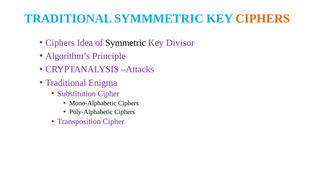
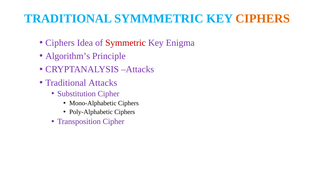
Symmetric colour: black -> red (126, 43)
Divisor: Divisor -> Enigma (180, 43)
Traditional Enigma: Enigma -> Attacks (103, 83)
